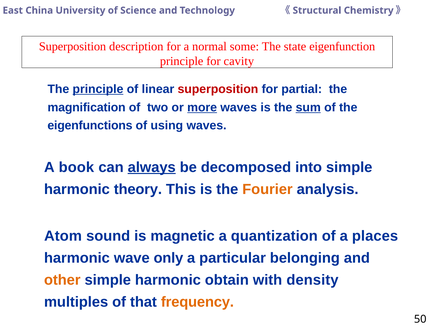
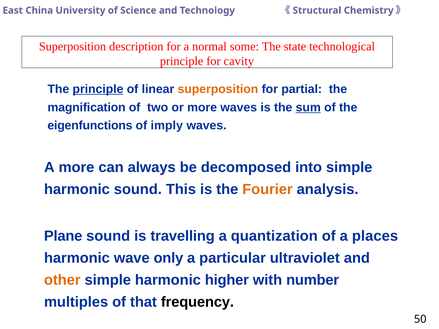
eigenfunction: eigenfunction -> technological (342, 47)
superposition colour: red -> orange (218, 89)
more underline: present -> none (202, 107)
using: using -> imply (167, 126)
A book: book -> more (76, 167)
always underline: present -> none (152, 167)
harmonic theory: theory -> sound (138, 189)
Atom: Atom -> Plane (63, 236)
magnetic: magnetic -> travelling (183, 236)
belonging: belonging -> ultraviolet (305, 258)
obtain: obtain -> higher (227, 280)
density: density -> number (313, 280)
frequency colour: orange -> black (197, 302)
